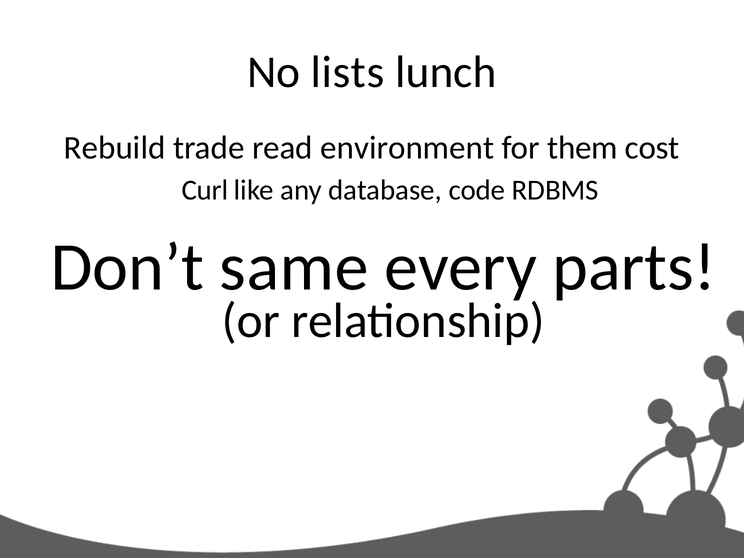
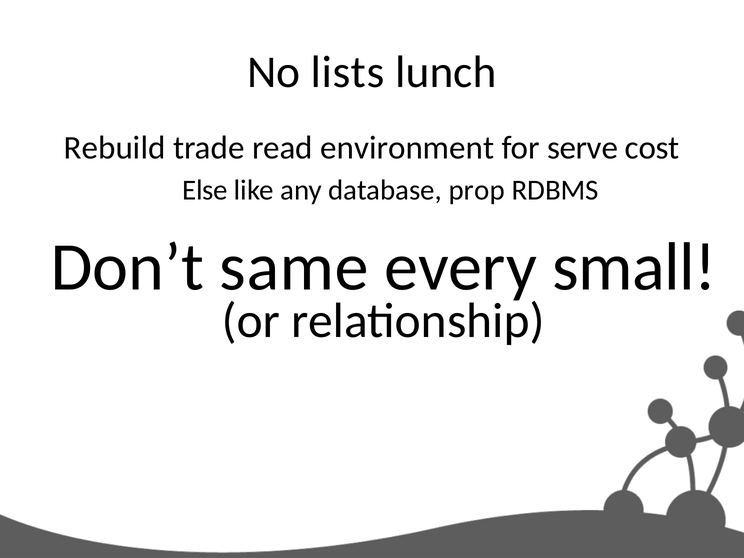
them: them -> serve (582, 148)
Curl: Curl -> Else (205, 190)
code: code -> prop (477, 190)
parts: parts -> small (634, 267)
